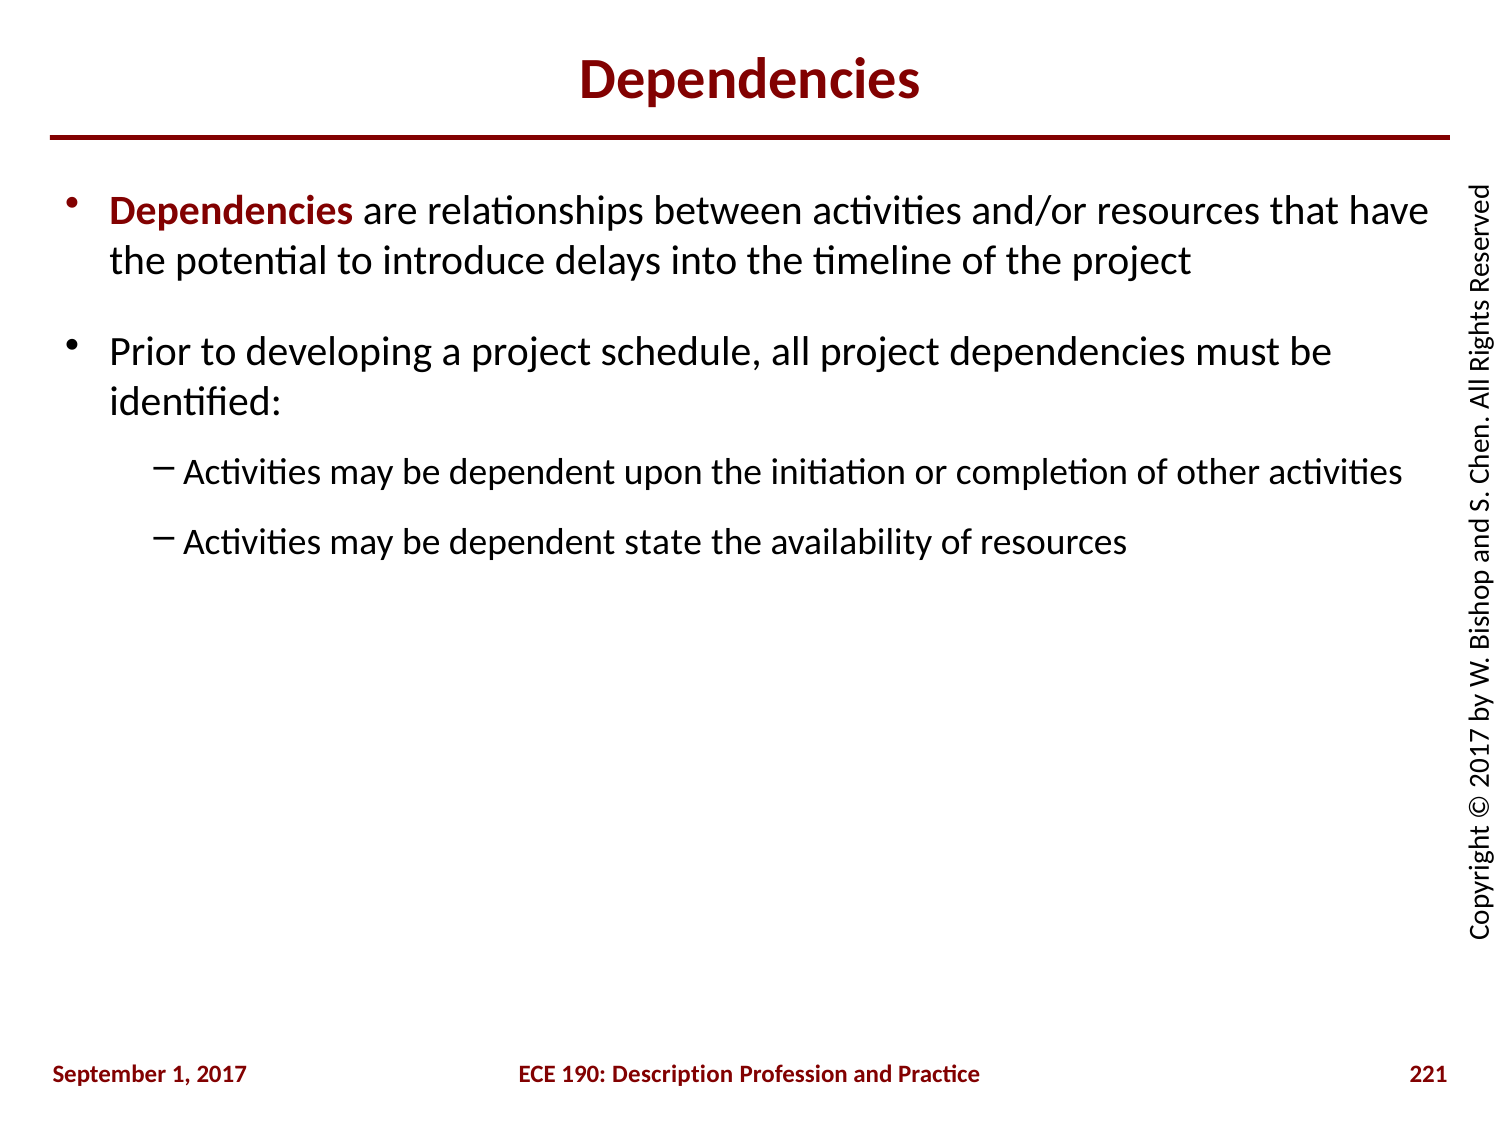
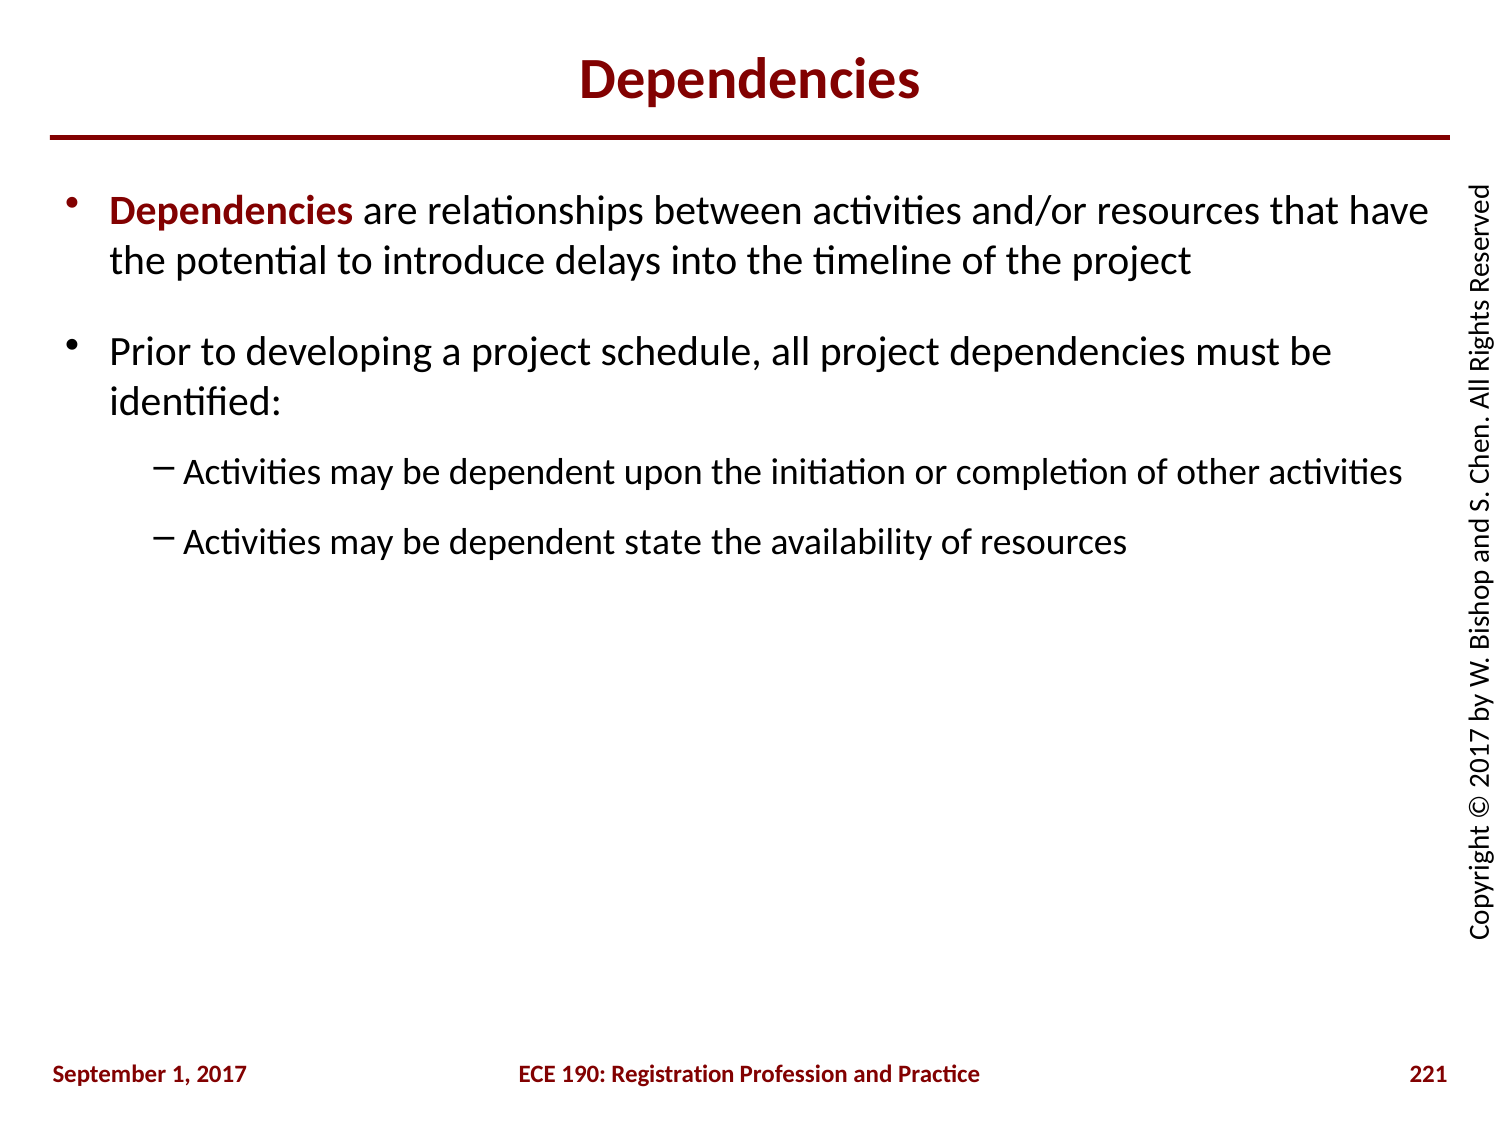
Description: Description -> Registration (673, 1074)
